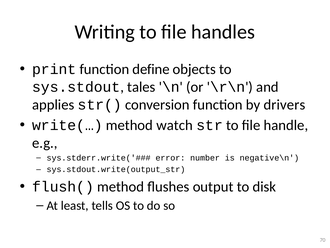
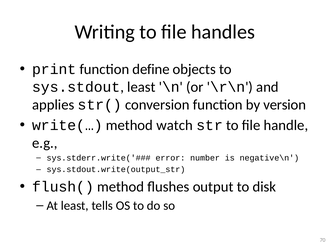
sys.stdout tales: tales -> least (141, 87)
drivers: drivers -> version (285, 104)
